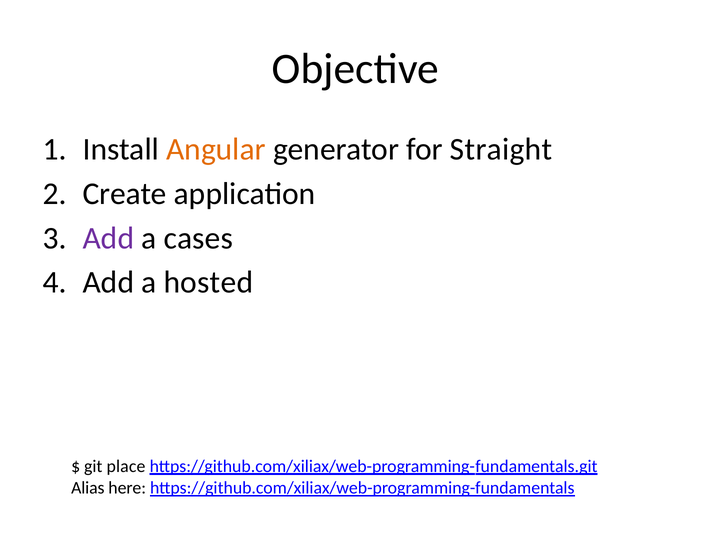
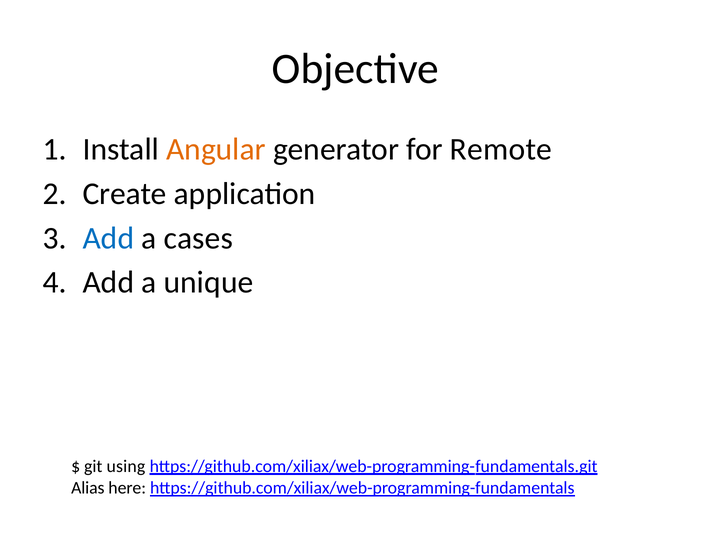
Straight: Straight -> Remote (501, 149)
Add colour: purple -> blue (108, 238)
hosted: hosted -> unique (209, 282)
place: place -> using (126, 466)
